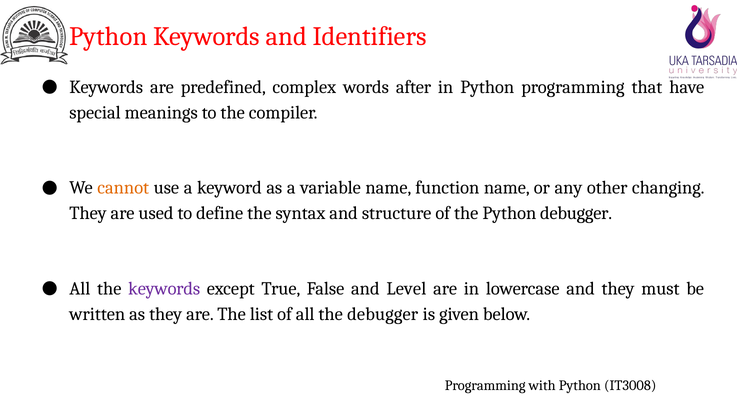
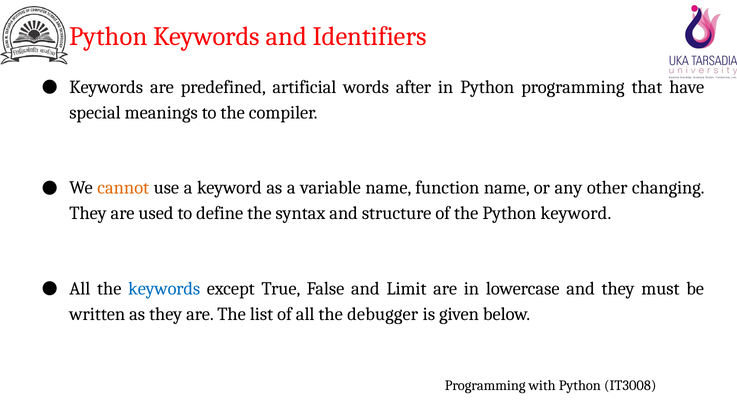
complex: complex -> artificial (304, 87)
Python debugger: debugger -> keyword (576, 213)
keywords colour: purple -> blue (164, 288)
Level: Level -> Limit (406, 288)
